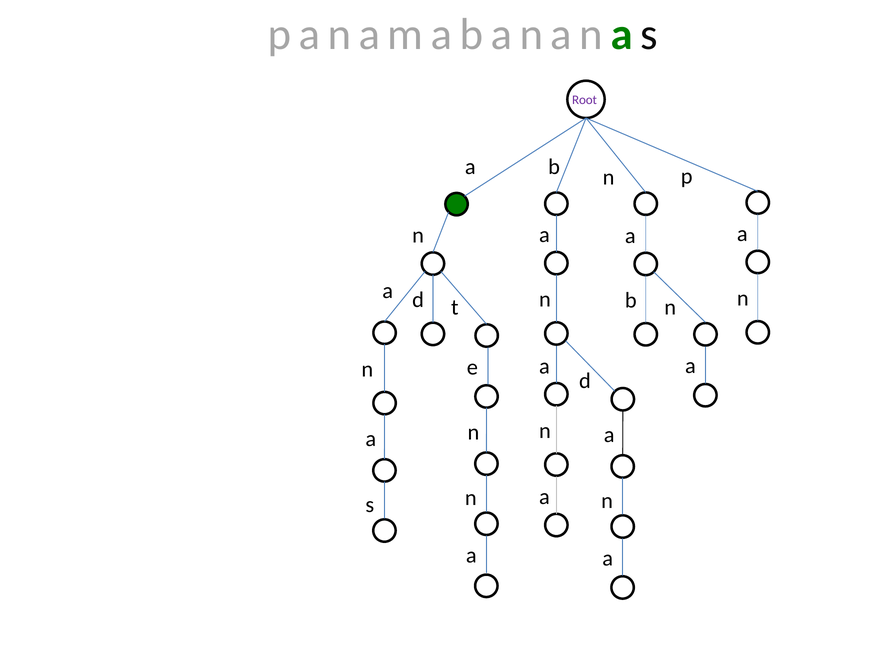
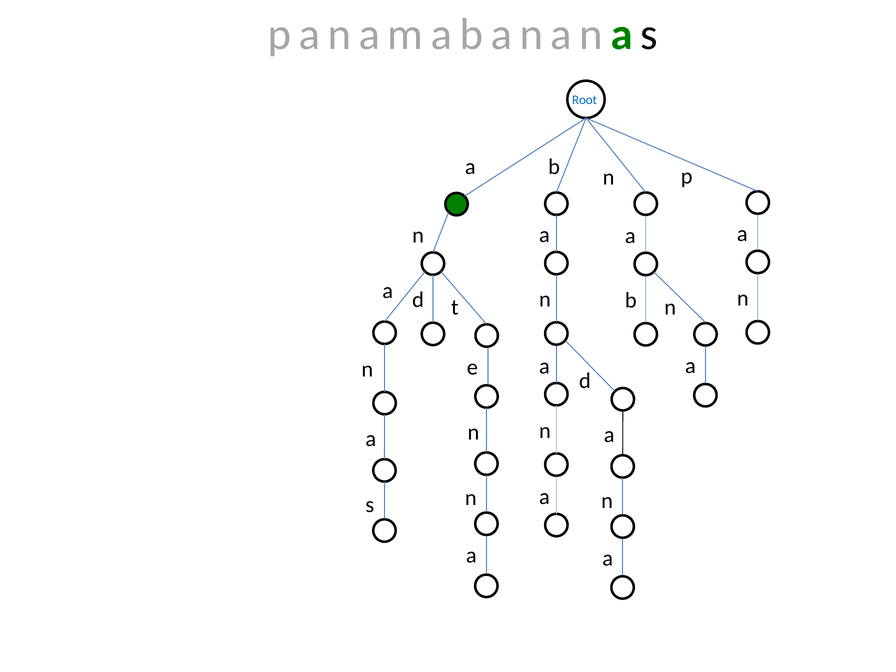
Root colour: purple -> blue (585, 100)
